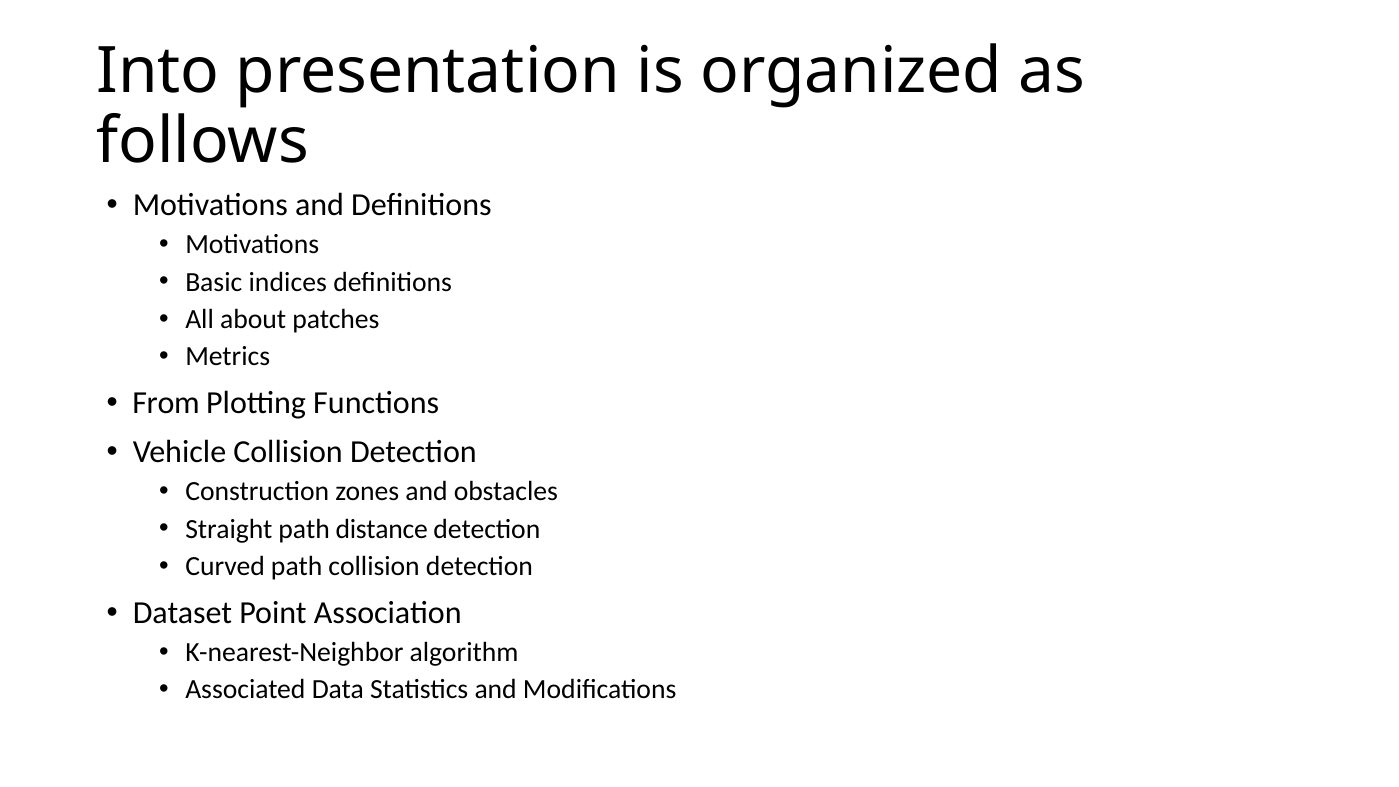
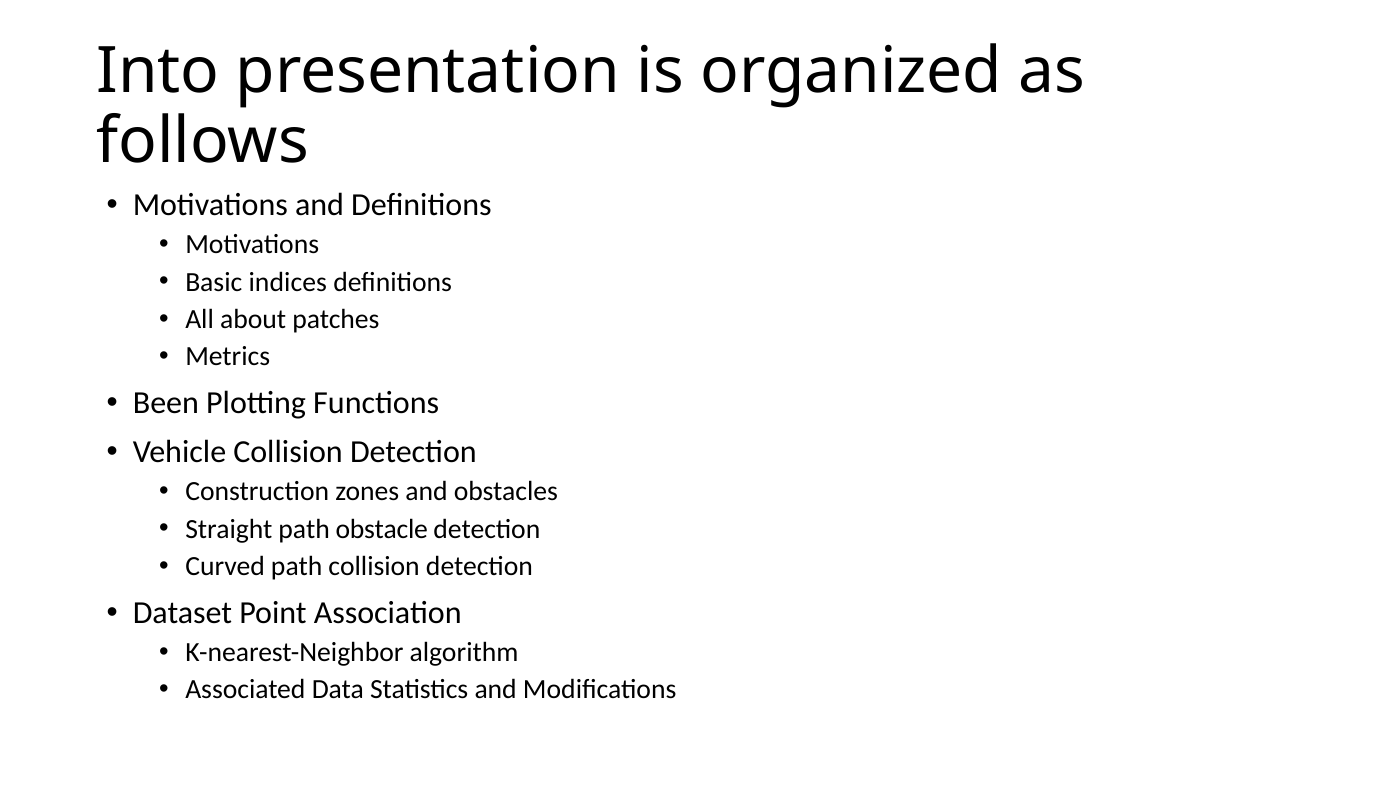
From: From -> Been (166, 403)
distance: distance -> obstacle (382, 529)
